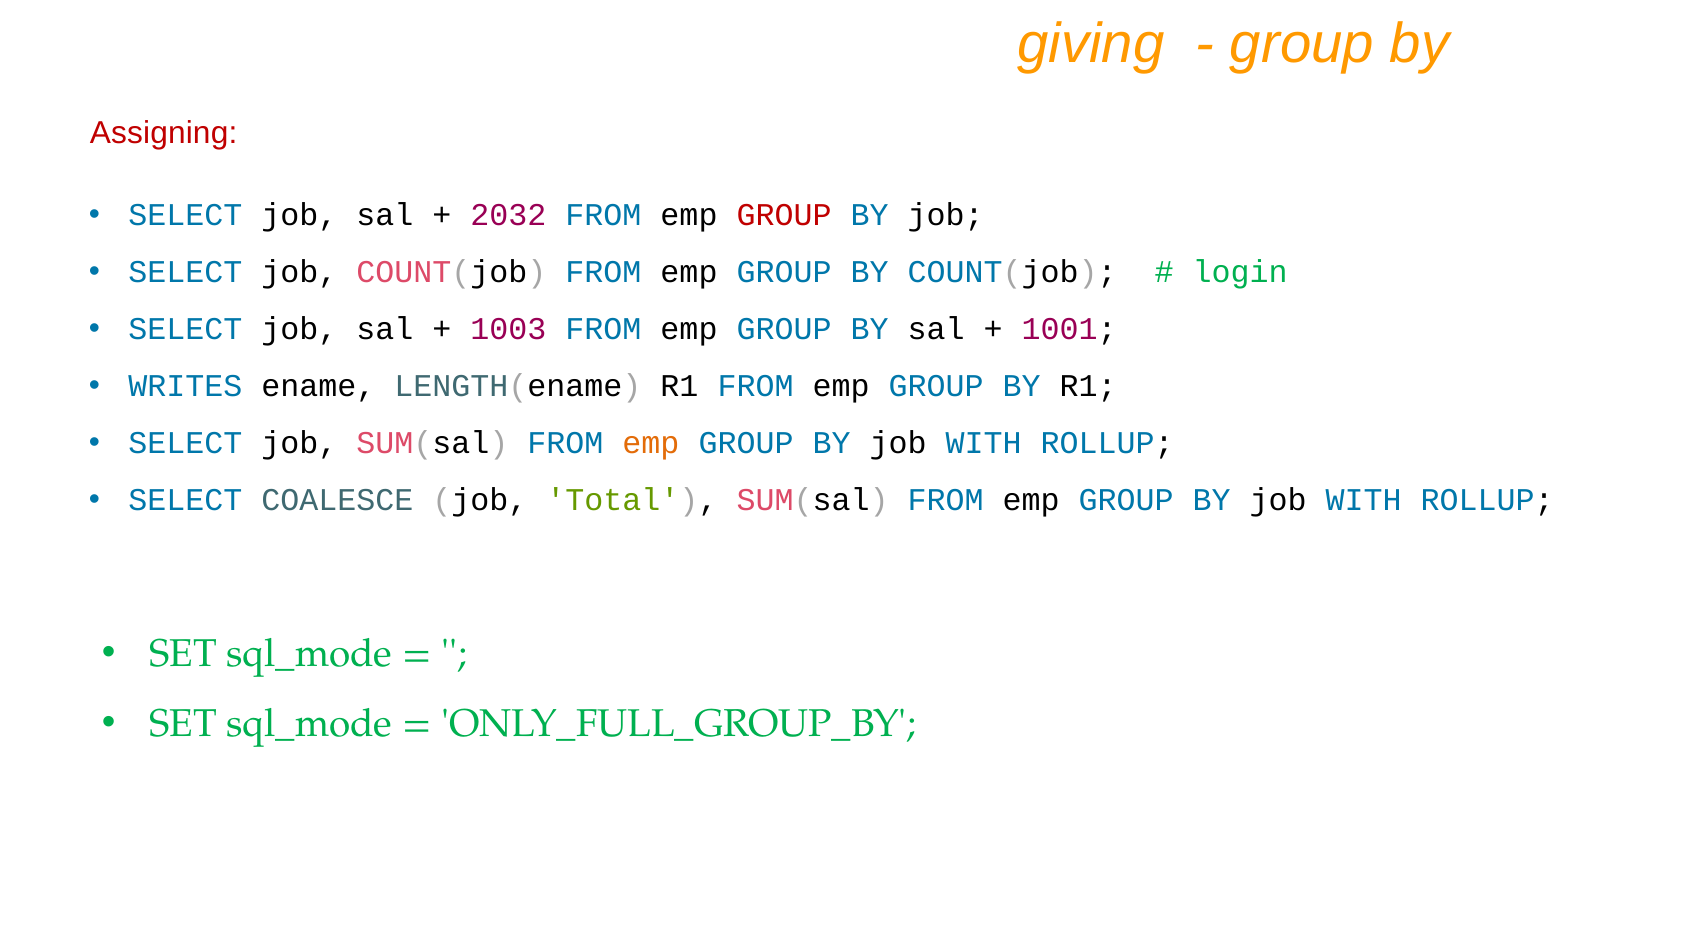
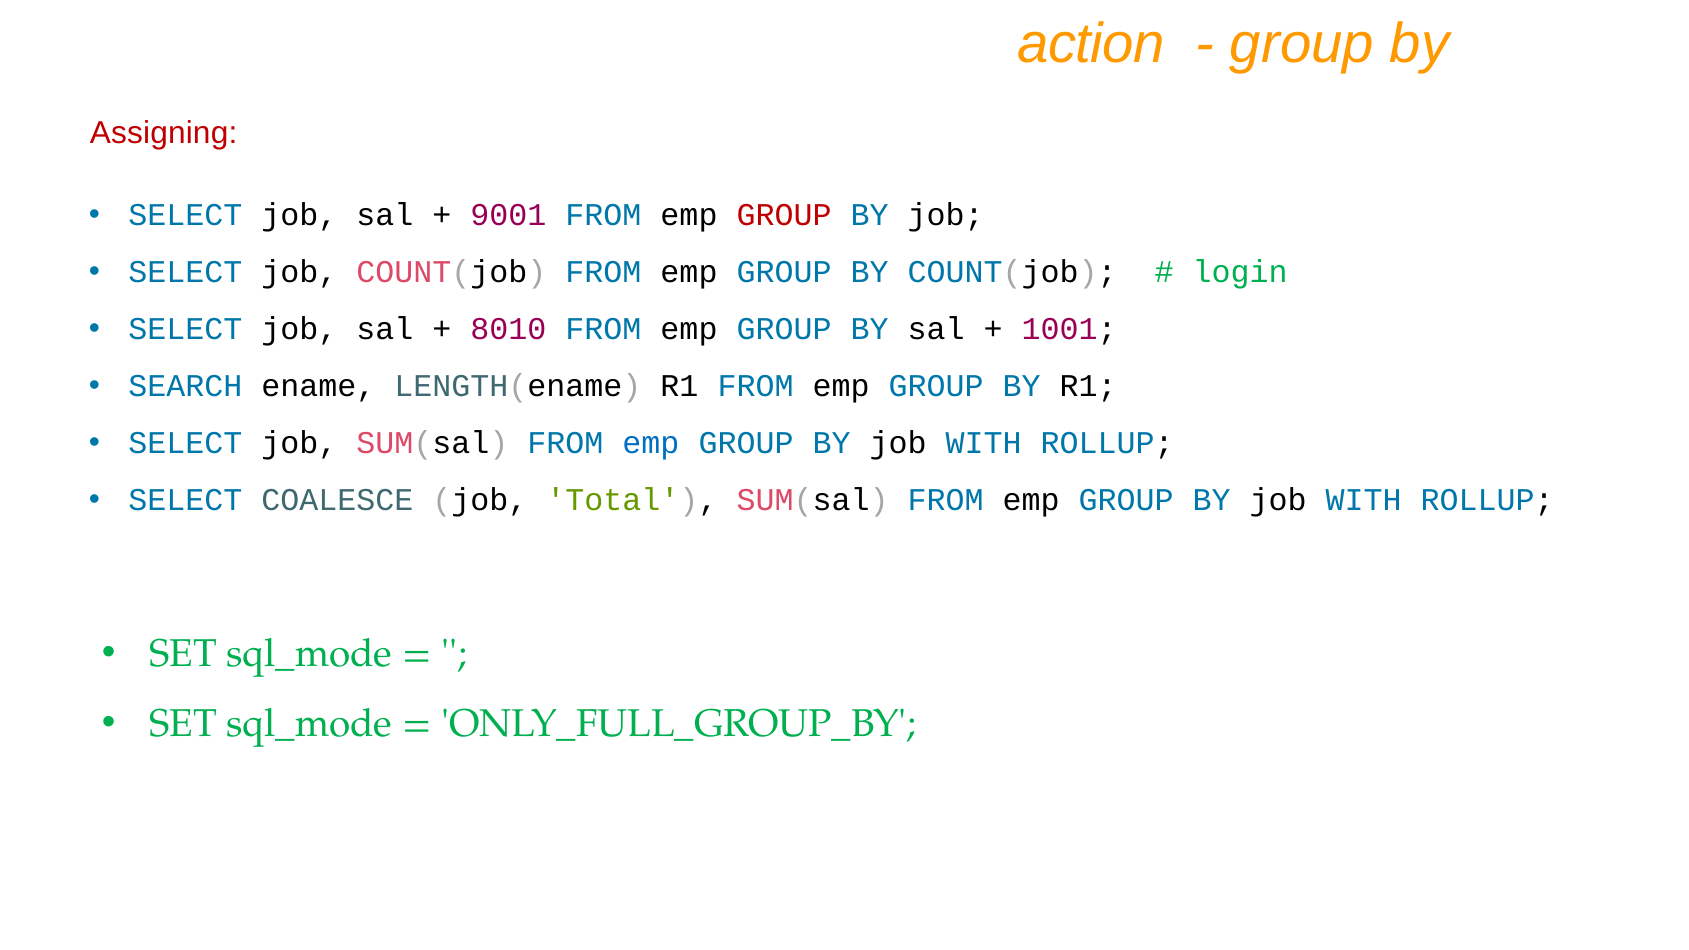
giving: giving -> action (1091, 44)
2032: 2032 -> 9001 (508, 215)
1003: 1003 -> 8010 (508, 329)
WRITES: WRITES -> SEARCH (185, 386)
emp colour: orange -> blue (651, 443)
